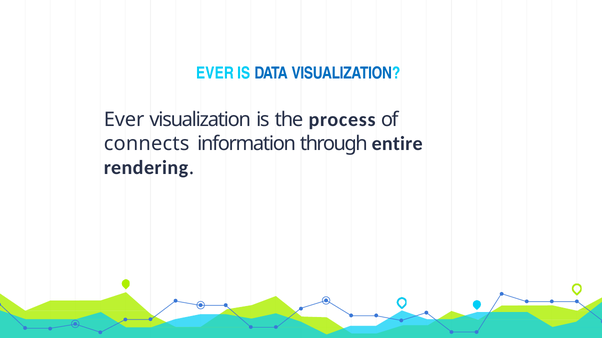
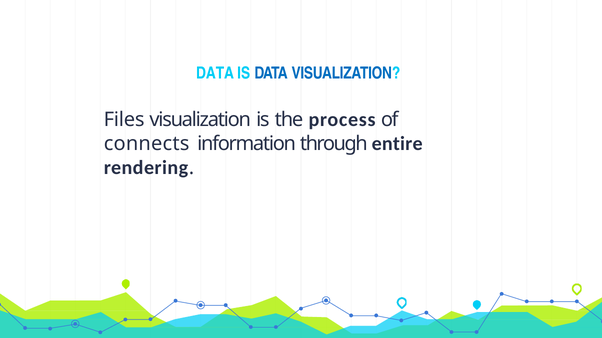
EVER: EVER -> DATA (215, 73)
Ever: Ever -> Files (124, 120)
